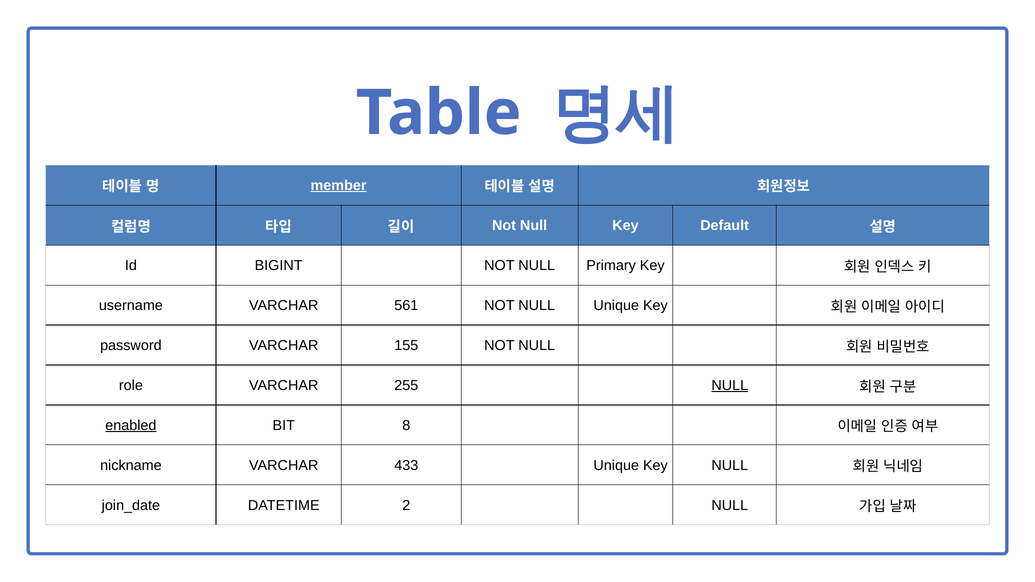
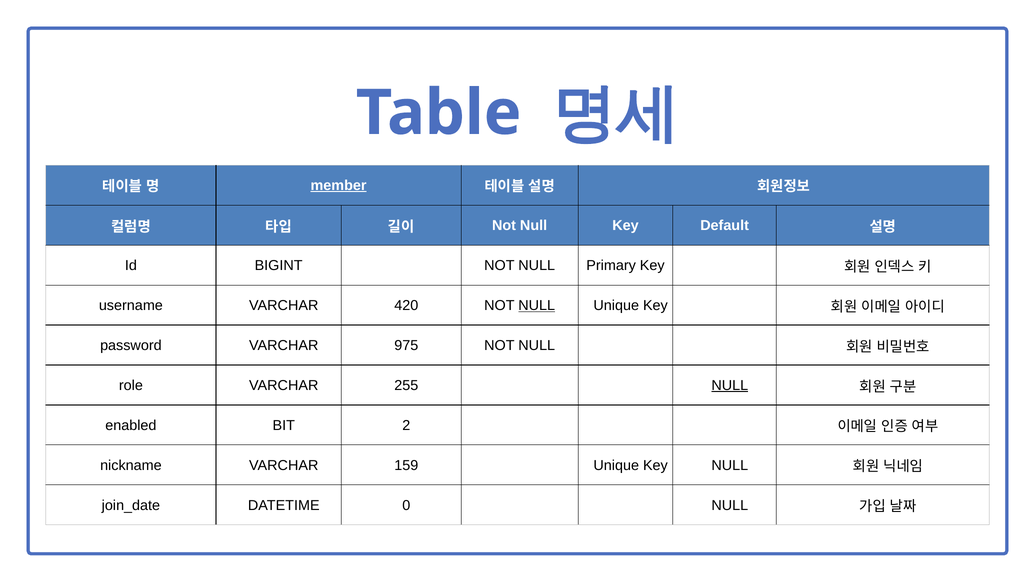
561: 561 -> 420 (406, 306)
NULL underline: none -> present (537, 306)
155: 155 -> 975 (406, 346)
enabled underline: present -> none (131, 426)
8: 8 -> 2 (406, 426)
433: 433 -> 159 (406, 466)
2: 2 -> 0 (406, 506)
